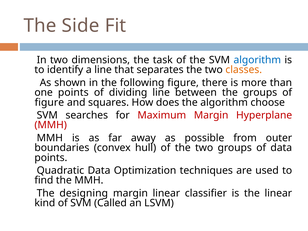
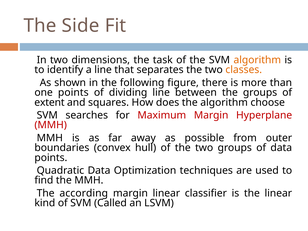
algorithm colour: blue -> orange (257, 60)
figure: figure -> extent (49, 102)
designing: designing -> according (84, 193)
